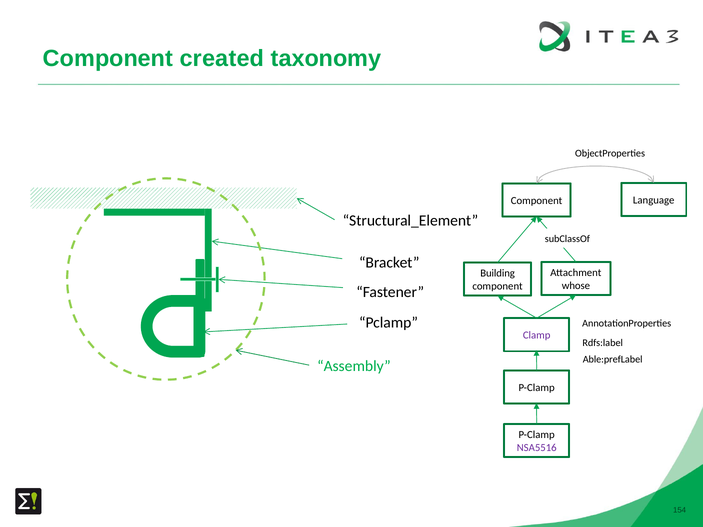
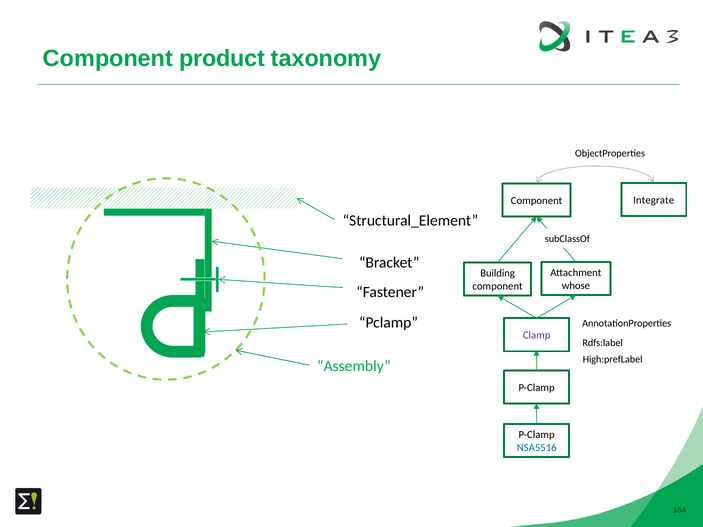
created: created -> product (222, 59)
Language: Language -> Integrate (654, 200)
Able:prefLabel: Able:prefLabel -> High:prefLabel (613, 360)
NSA5516 colour: purple -> blue (537, 448)
